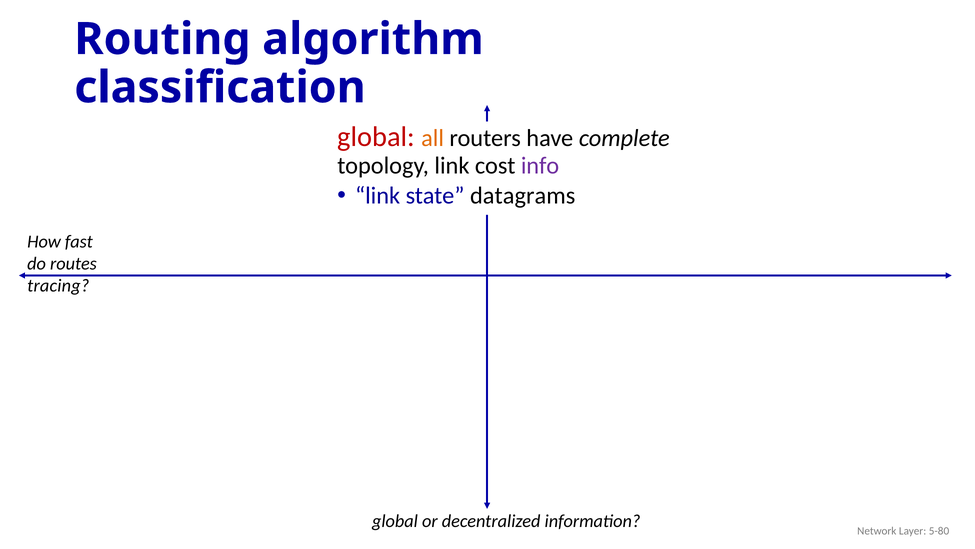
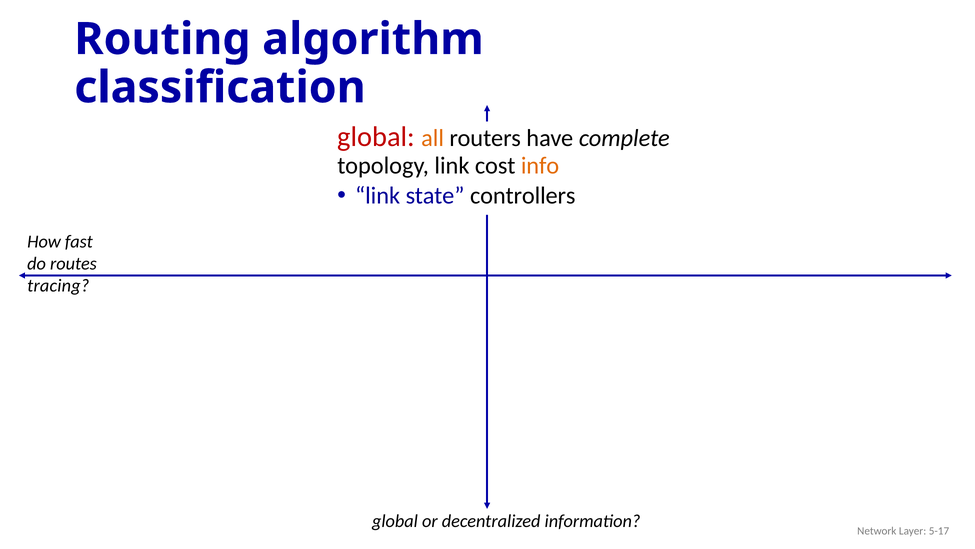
info colour: purple -> orange (540, 165)
datagrams: datagrams -> controllers (523, 196)
5-80: 5-80 -> 5-17 (939, 531)
